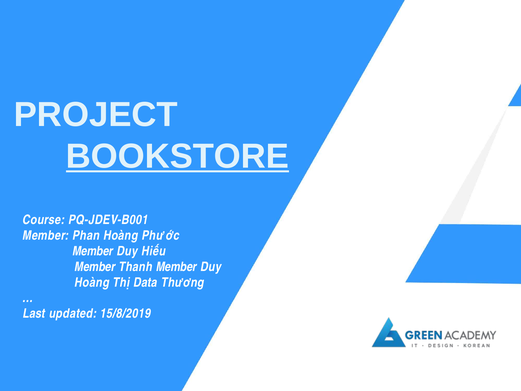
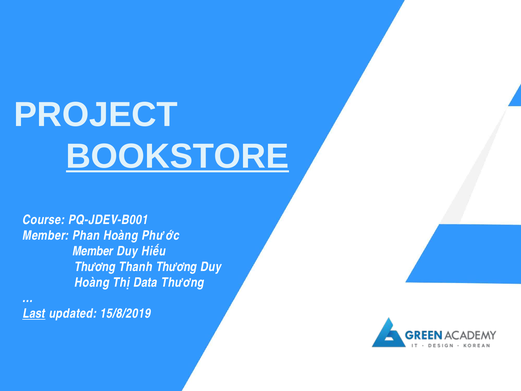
Member: Member -> Thương (95, 267)
Thanh Member: Member -> Thương (176, 267)
Last underline: none -> present (34, 313)
